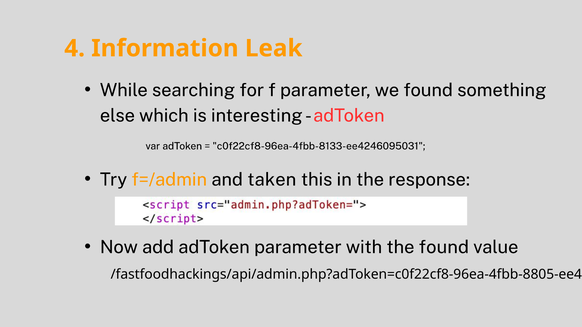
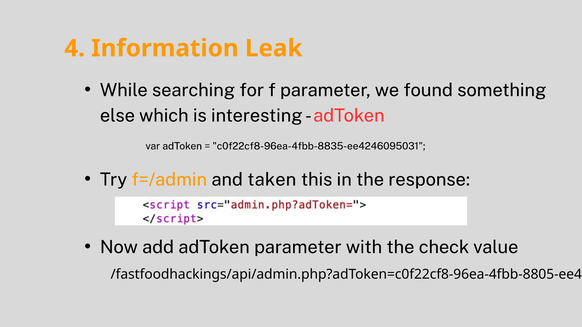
c0f22cf8-96ea-4fbb-8133-ee4246095031: c0f22cf8-96ea-4fbb-8133-ee4246095031 -> c0f22cf8-96ea-4fbb-8835-ee4246095031 (319, 146)
the found: found -> check (444, 247)
